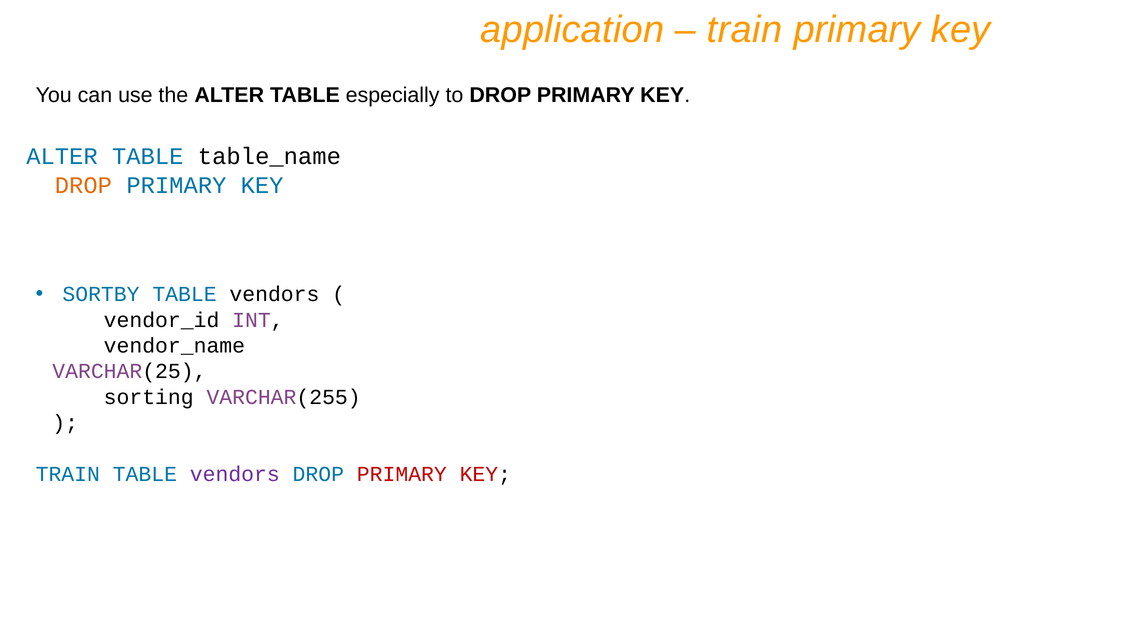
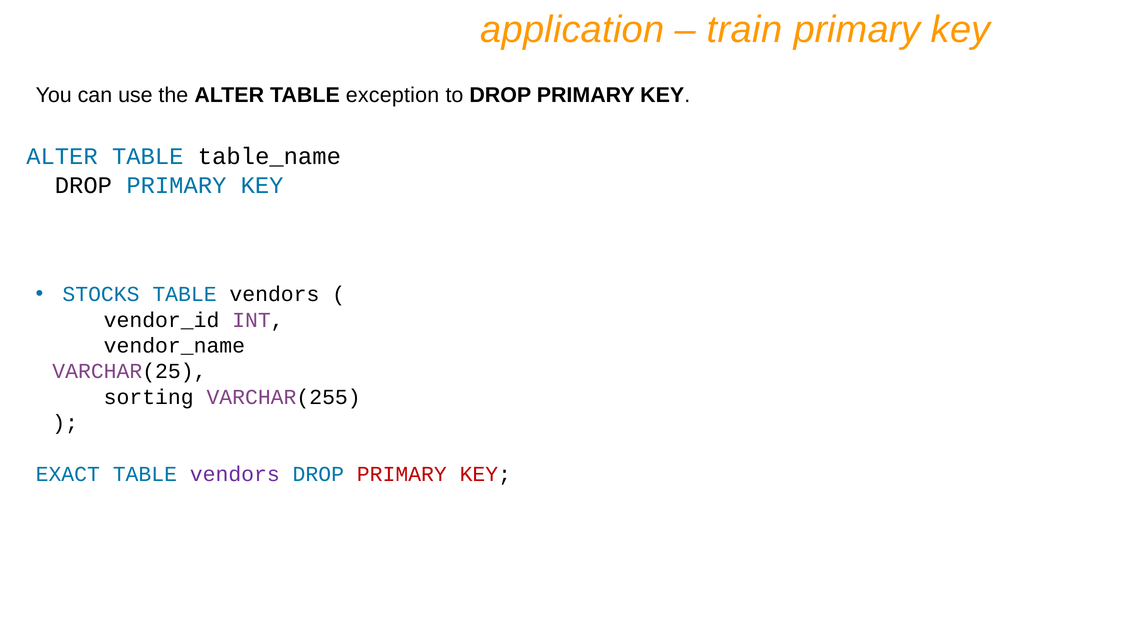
especially: especially -> exception (392, 95)
DROP colour: orange -> black (83, 185)
SORTBY: SORTBY -> STOCKS (101, 295)
TRAIN: TRAIN -> EXACT (68, 475)
